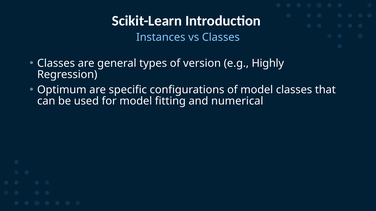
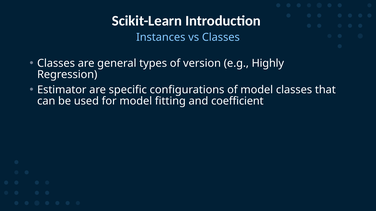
Optimum: Optimum -> Estimator (62, 90)
numerical: numerical -> coefficient (237, 101)
